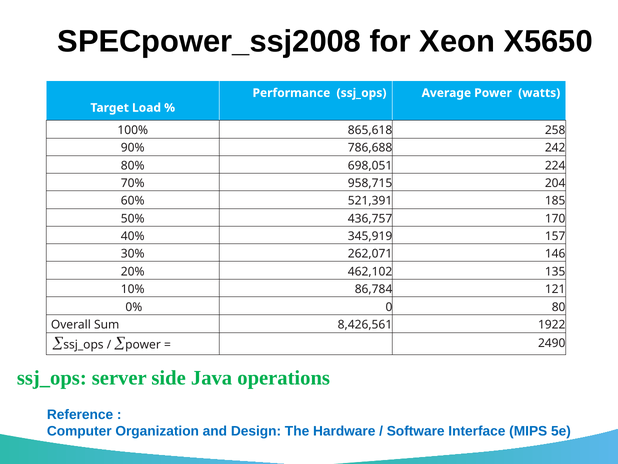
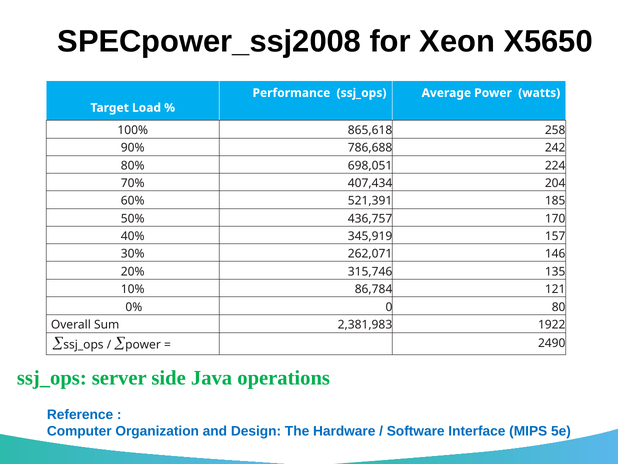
958,715: 958,715 -> 407,434 (370, 183)
462,102: 462,102 -> 315,746 (370, 271)
8,426,561: 8,426,561 -> 2,381,983 (365, 325)
